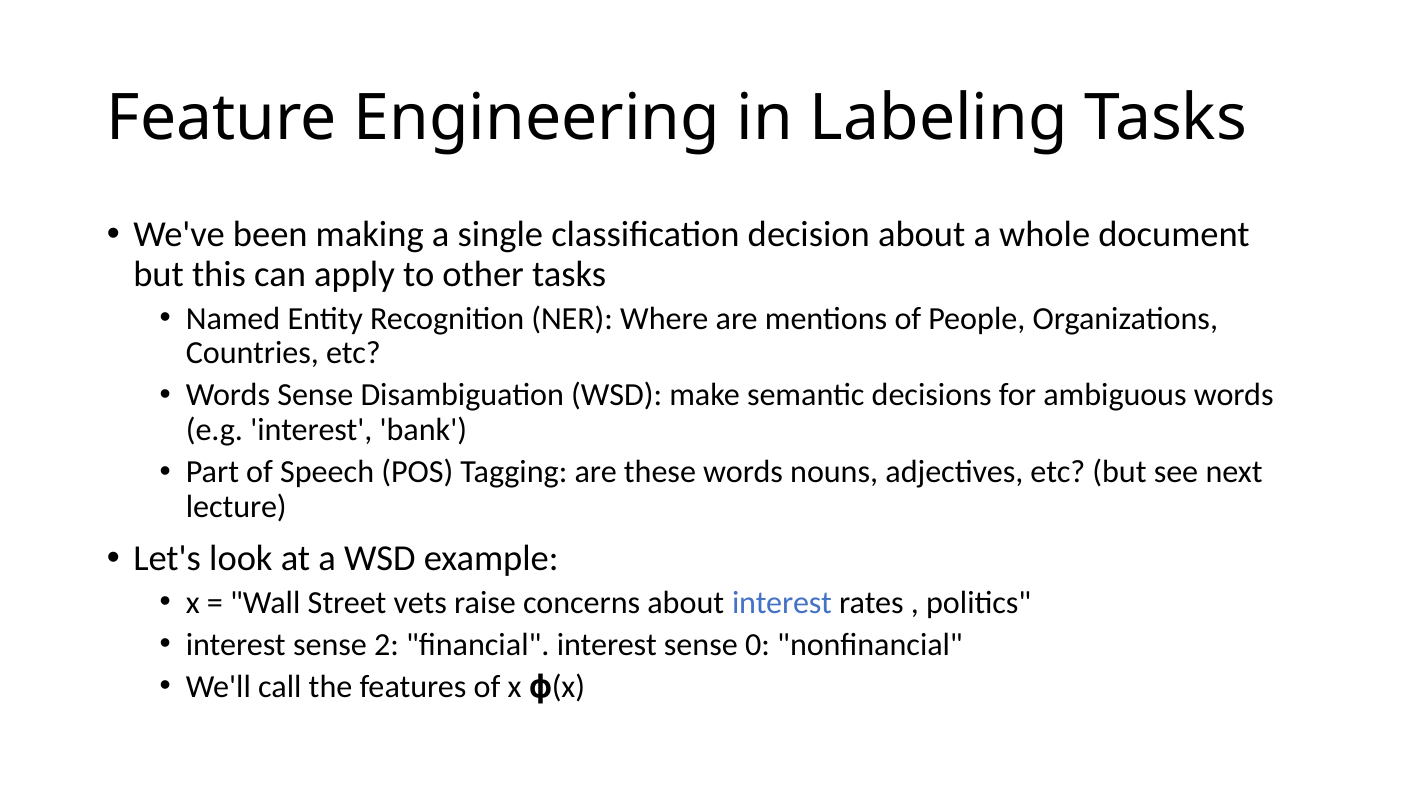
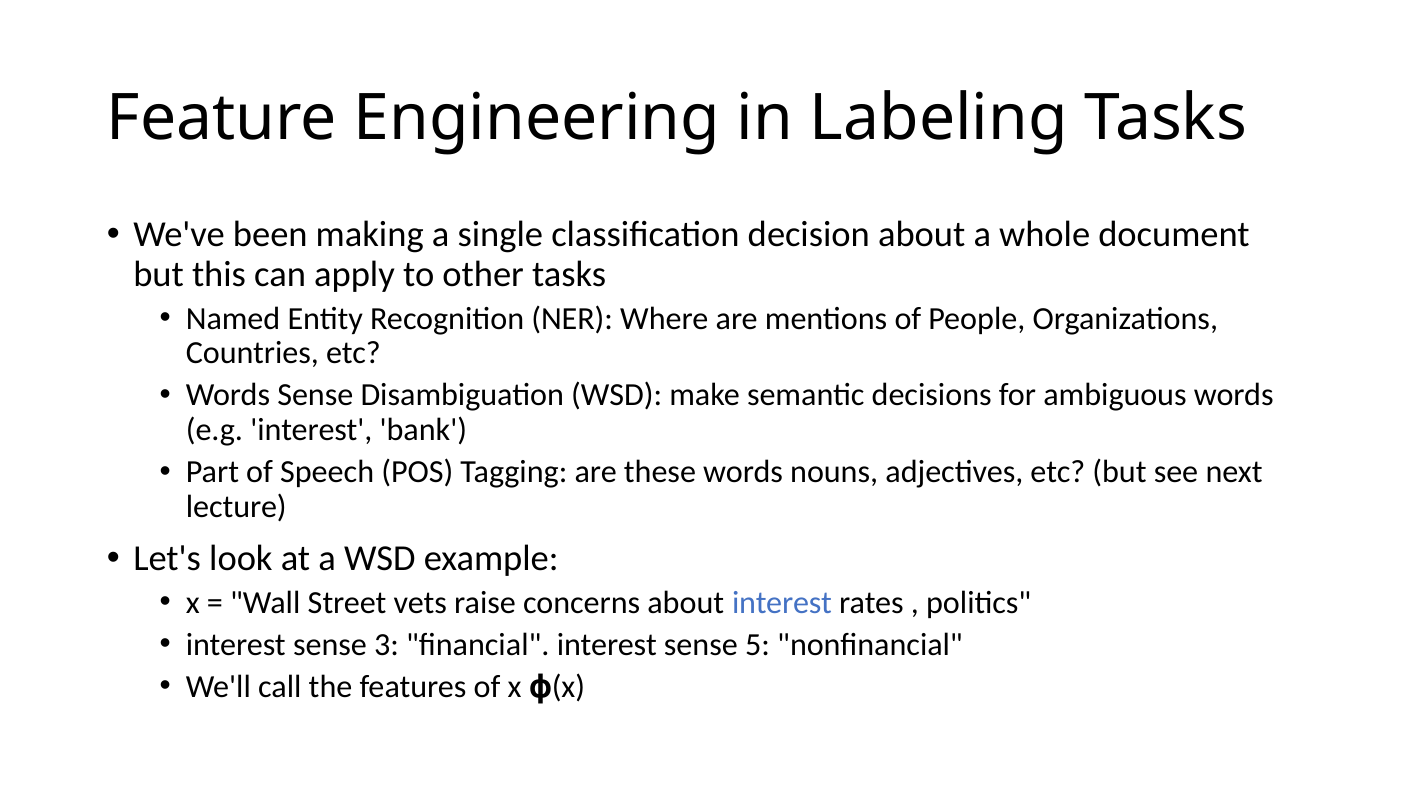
2: 2 -> 3 (387, 645)
0: 0 -> 5 (757, 645)
